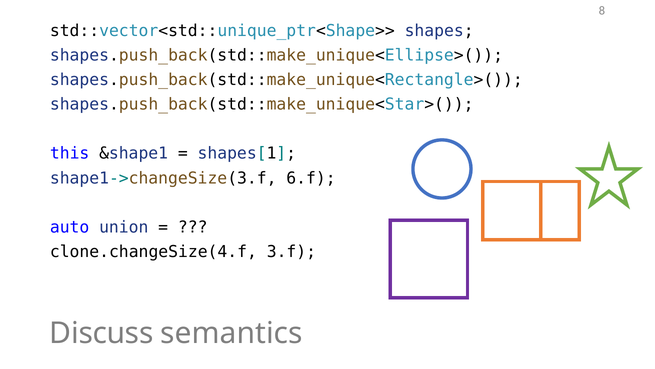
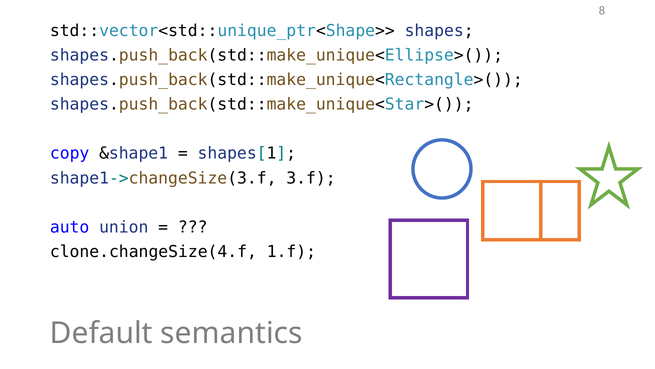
this: this -> copy (70, 153)
6.f: 6.f -> 3.f (311, 178)
3.f: 3.f -> 1.f (291, 251)
Discuss: Discuss -> Default (101, 333)
